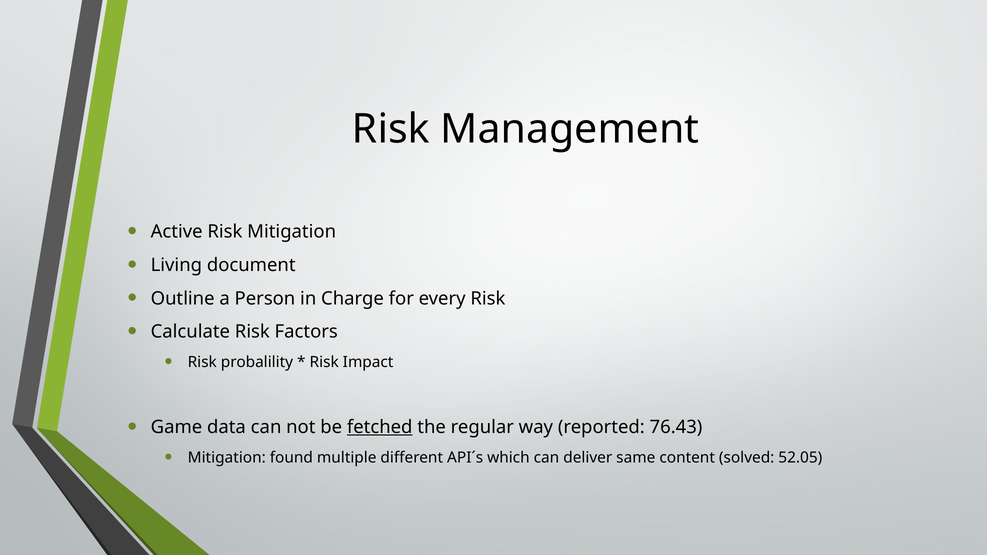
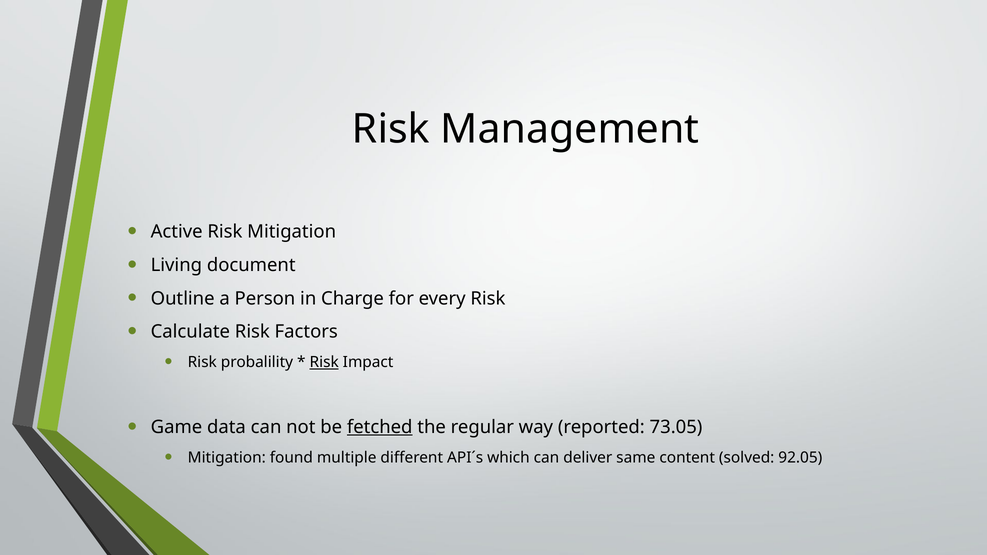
Risk underline: none -> present (324, 362)
76.43: 76.43 -> 73.05 (676, 427)
52.05: 52.05 -> 92.05 (800, 458)
